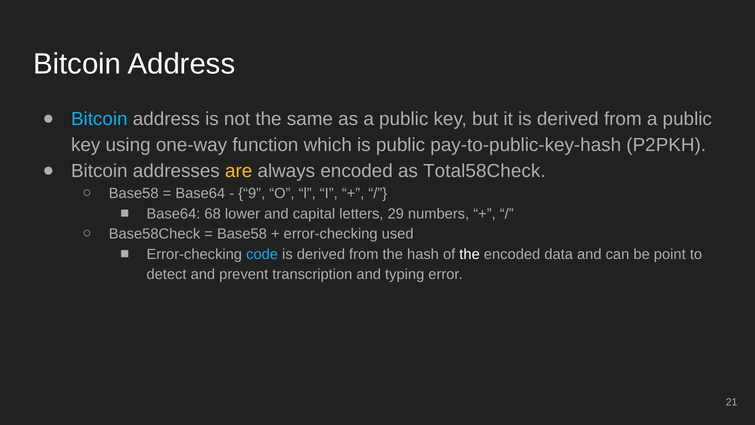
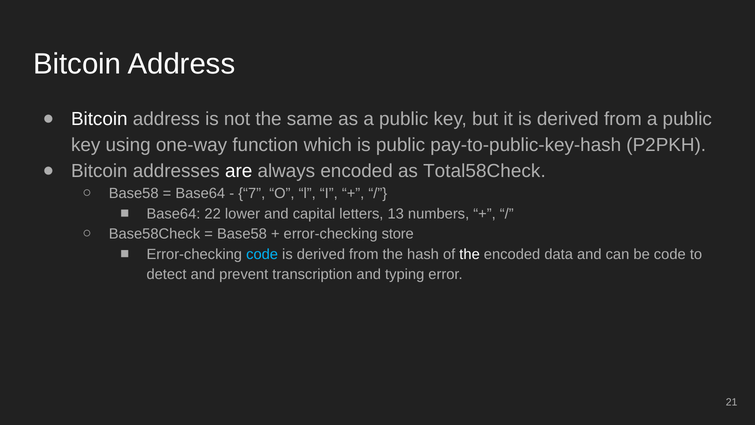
Bitcoin colour: light blue -> white (99, 119)
are colour: yellow -> white (239, 171)
9: 9 -> 7 (252, 193)
68: 68 -> 22 (213, 214)
29: 29 -> 13 (396, 214)
used: used -> store (398, 234)
be point: point -> code (670, 254)
